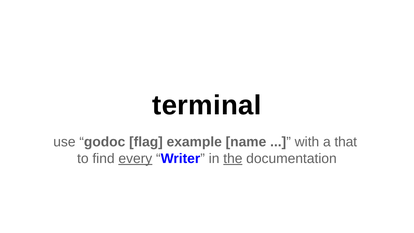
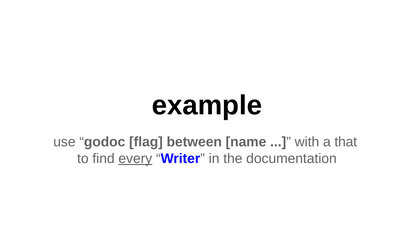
terminal: terminal -> example (207, 105)
example: example -> between (194, 142)
the underline: present -> none (233, 159)
